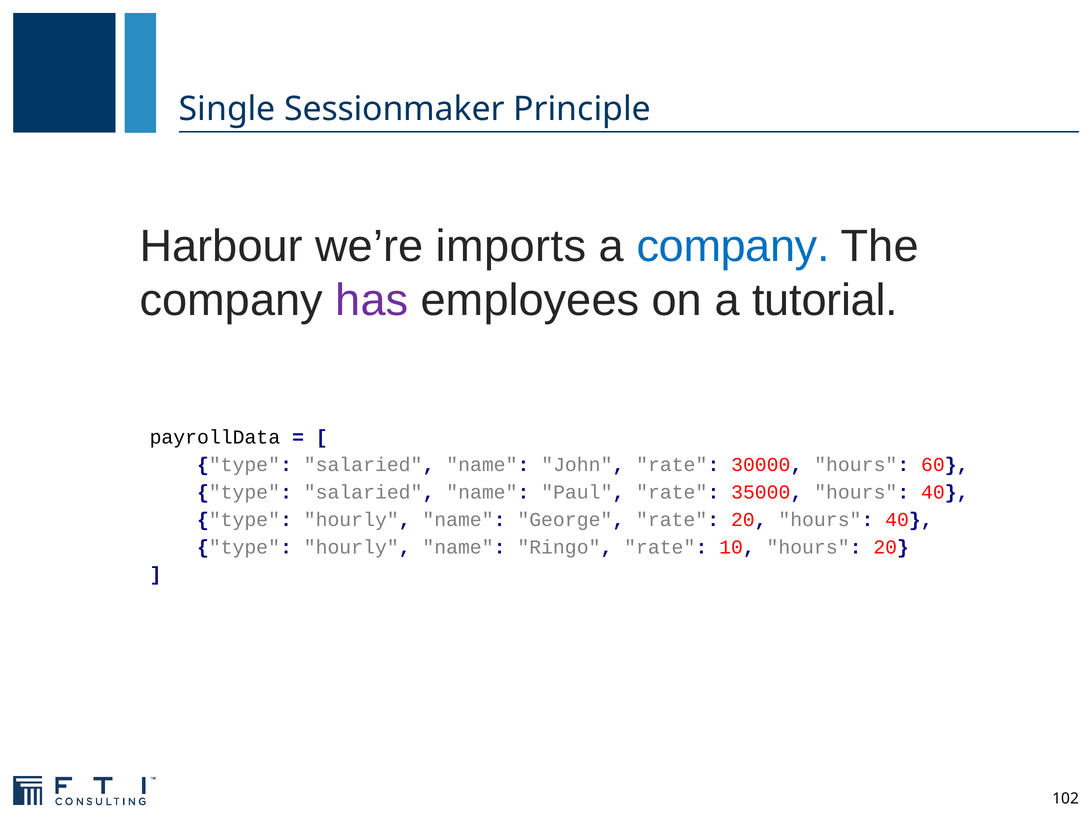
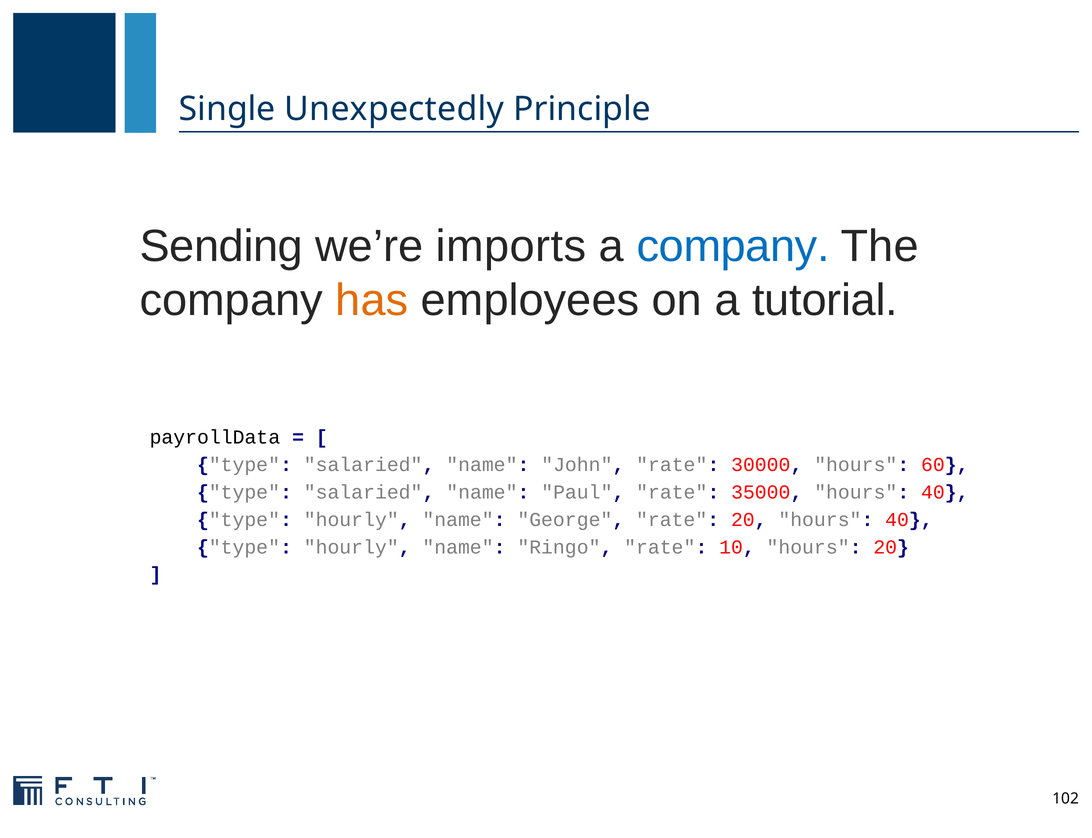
Sessionmaker: Sessionmaker -> Unexpectedly (394, 109)
Harbour: Harbour -> Sending (221, 246)
has colour: purple -> orange (372, 300)
